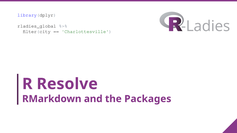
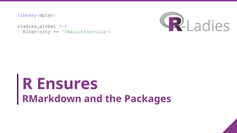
Resolve: Resolve -> Ensures (67, 84)
